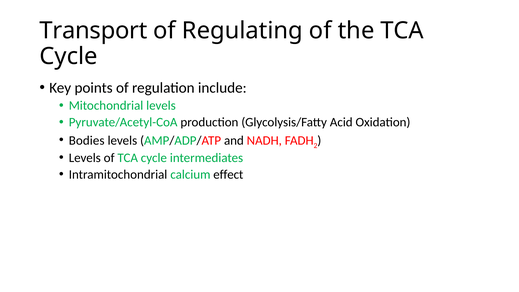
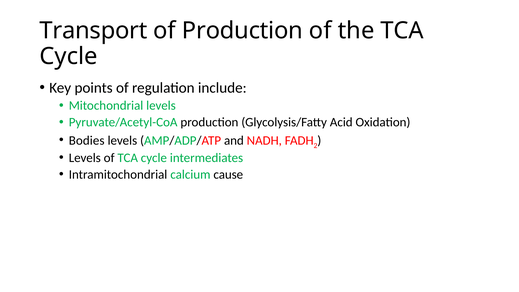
of Regulating: Regulating -> Production (242, 31)
effect: effect -> cause (228, 174)
